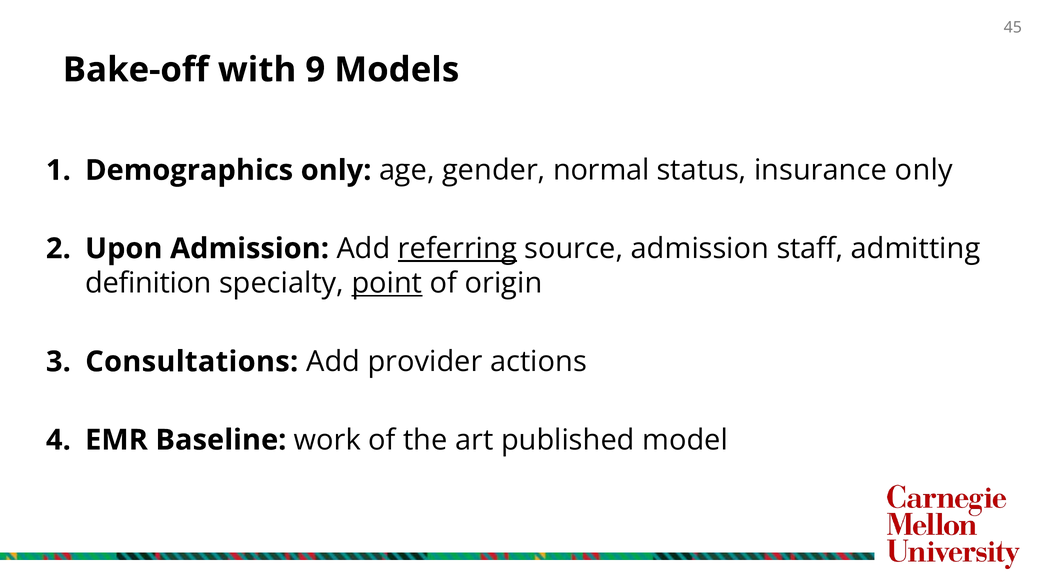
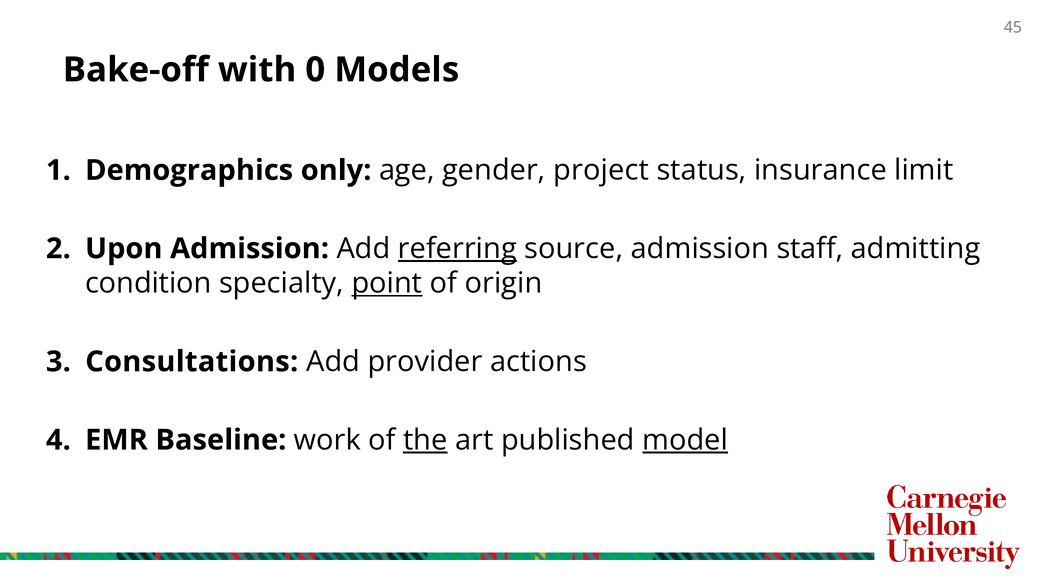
9: 9 -> 0 (315, 70)
normal: normal -> project (601, 170)
insurance only: only -> limit (924, 170)
definition: definition -> condition (148, 284)
the underline: none -> present (425, 440)
model underline: none -> present (685, 440)
